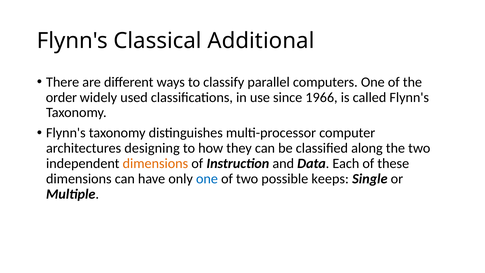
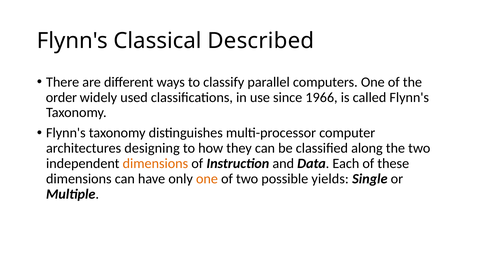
Additional: Additional -> Described (261, 41)
one colour: blue -> orange (207, 179)
keeps: keeps -> yields (330, 179)
